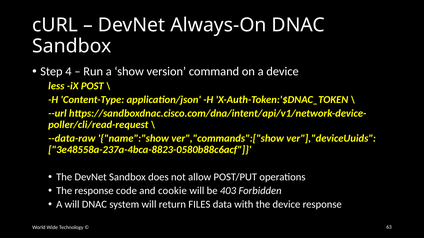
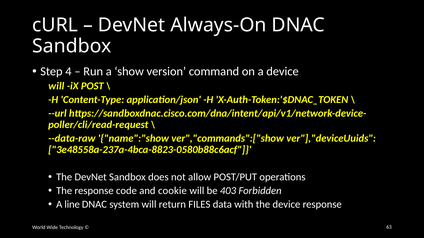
less: less -> will (56, 86)
A will: will -> line (72, 205)
